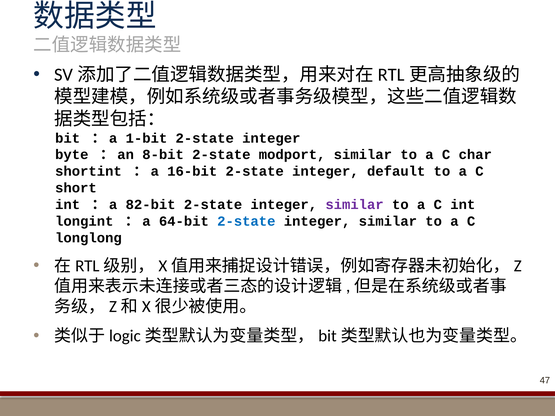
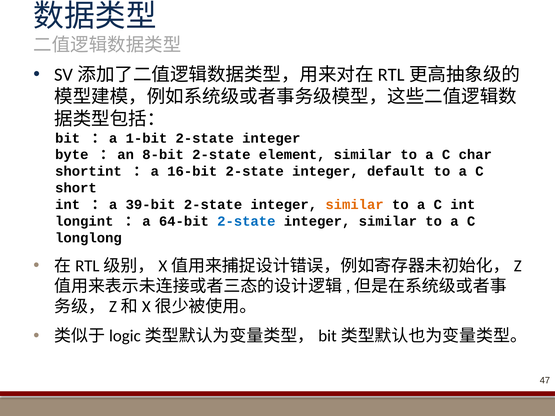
modport: modport -> element (292, 155)
82-bit: 82-bit -> 39-bit (151, 205)
similar colour: purple -> orange (355, 205)
